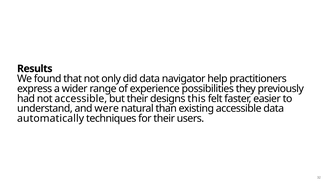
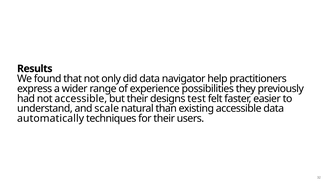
this: this -> test (197, 99)
were: were -> scale (107, 109)
